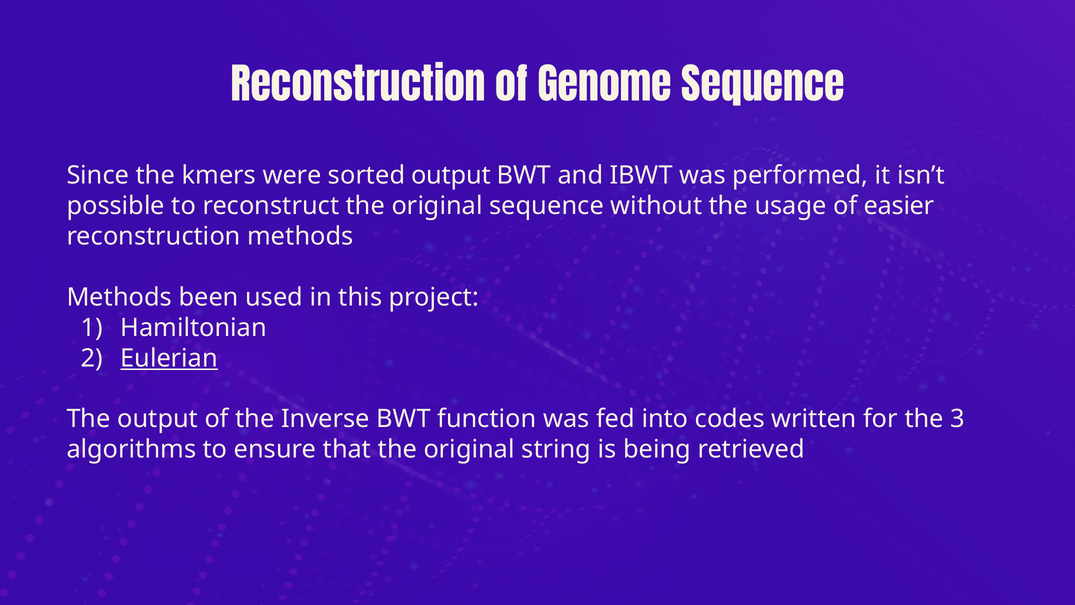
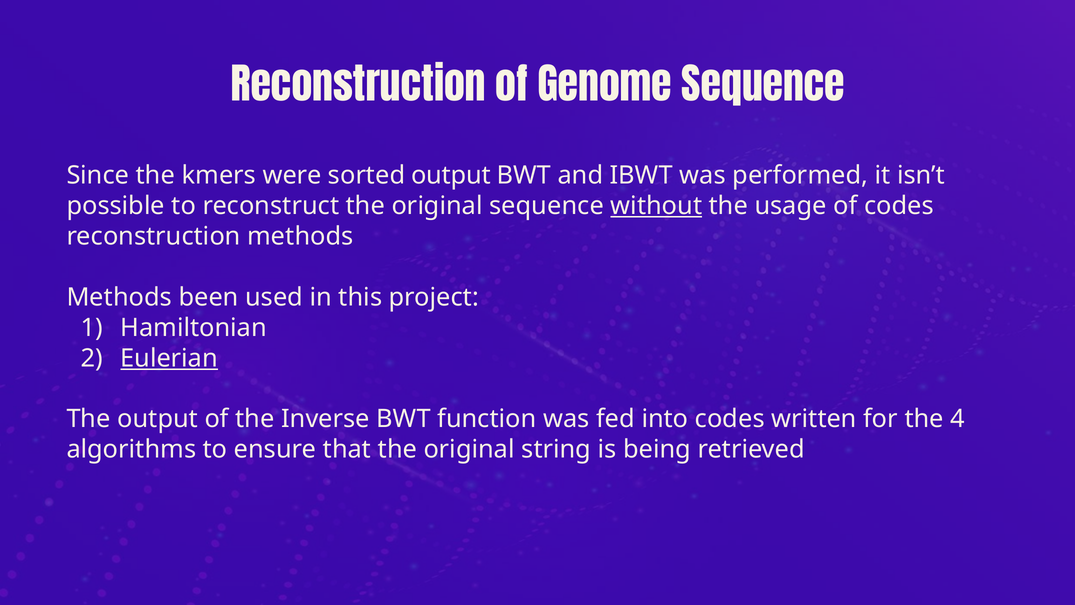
without underline: none -> present (656, 206)
of easier: easier -> codes (899, 206)
3: 3 -> 4 (958, 419)
